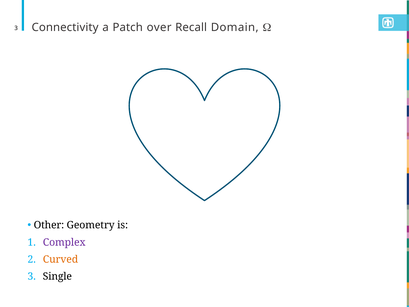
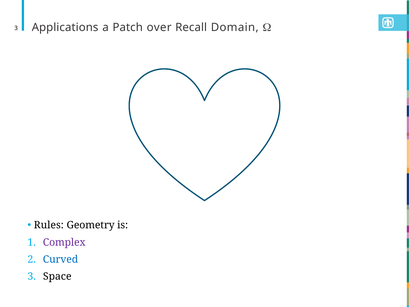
Connectivity: Connectivity -> Applications (65, 27)
Other: Other -> Rules (49, 225)
Curved colour: orange -> blue (61, 259)
Single: Single -> Space (57, 276)
